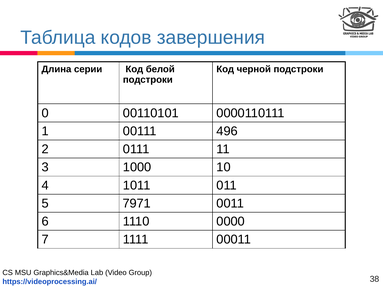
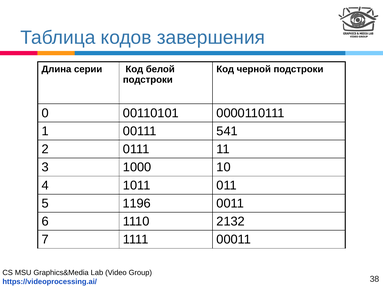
496: 496 -> 541 (227, 131)
7971: 7971 -> 1196 (137, 204)
0000: 0000 -> 2132 (231, 222)
